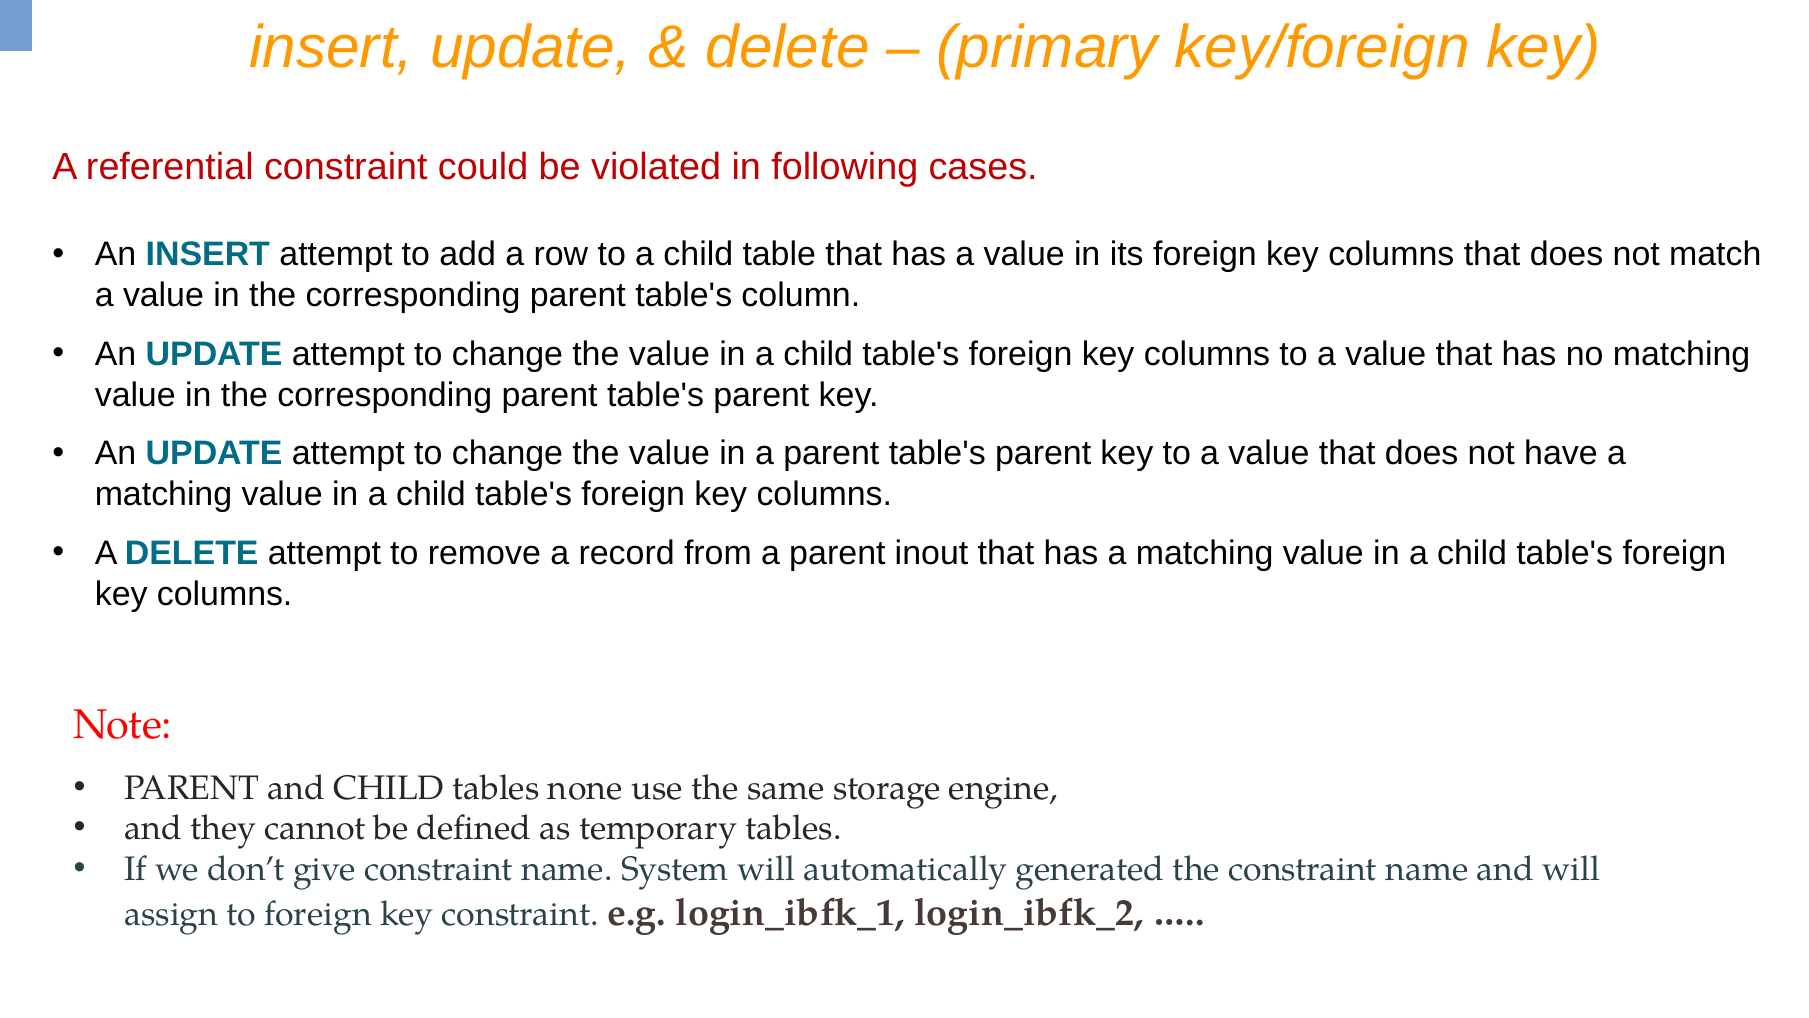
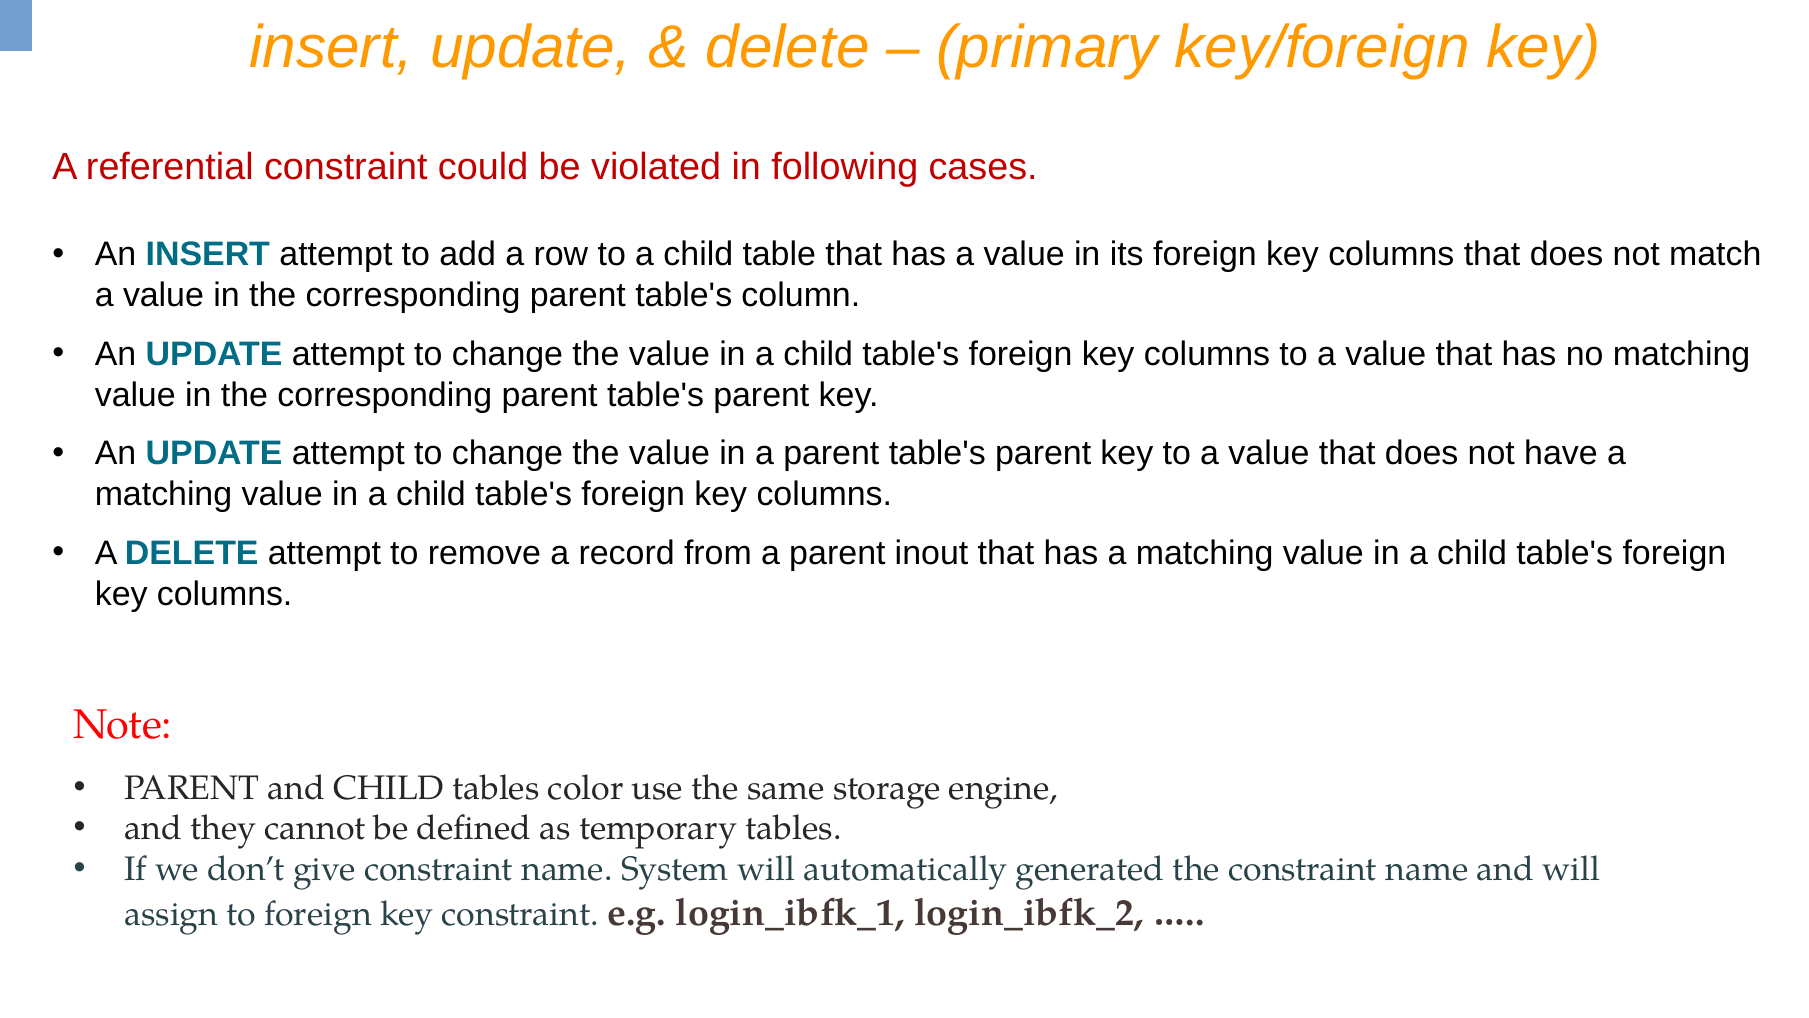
none: none -> color (586, 788)
